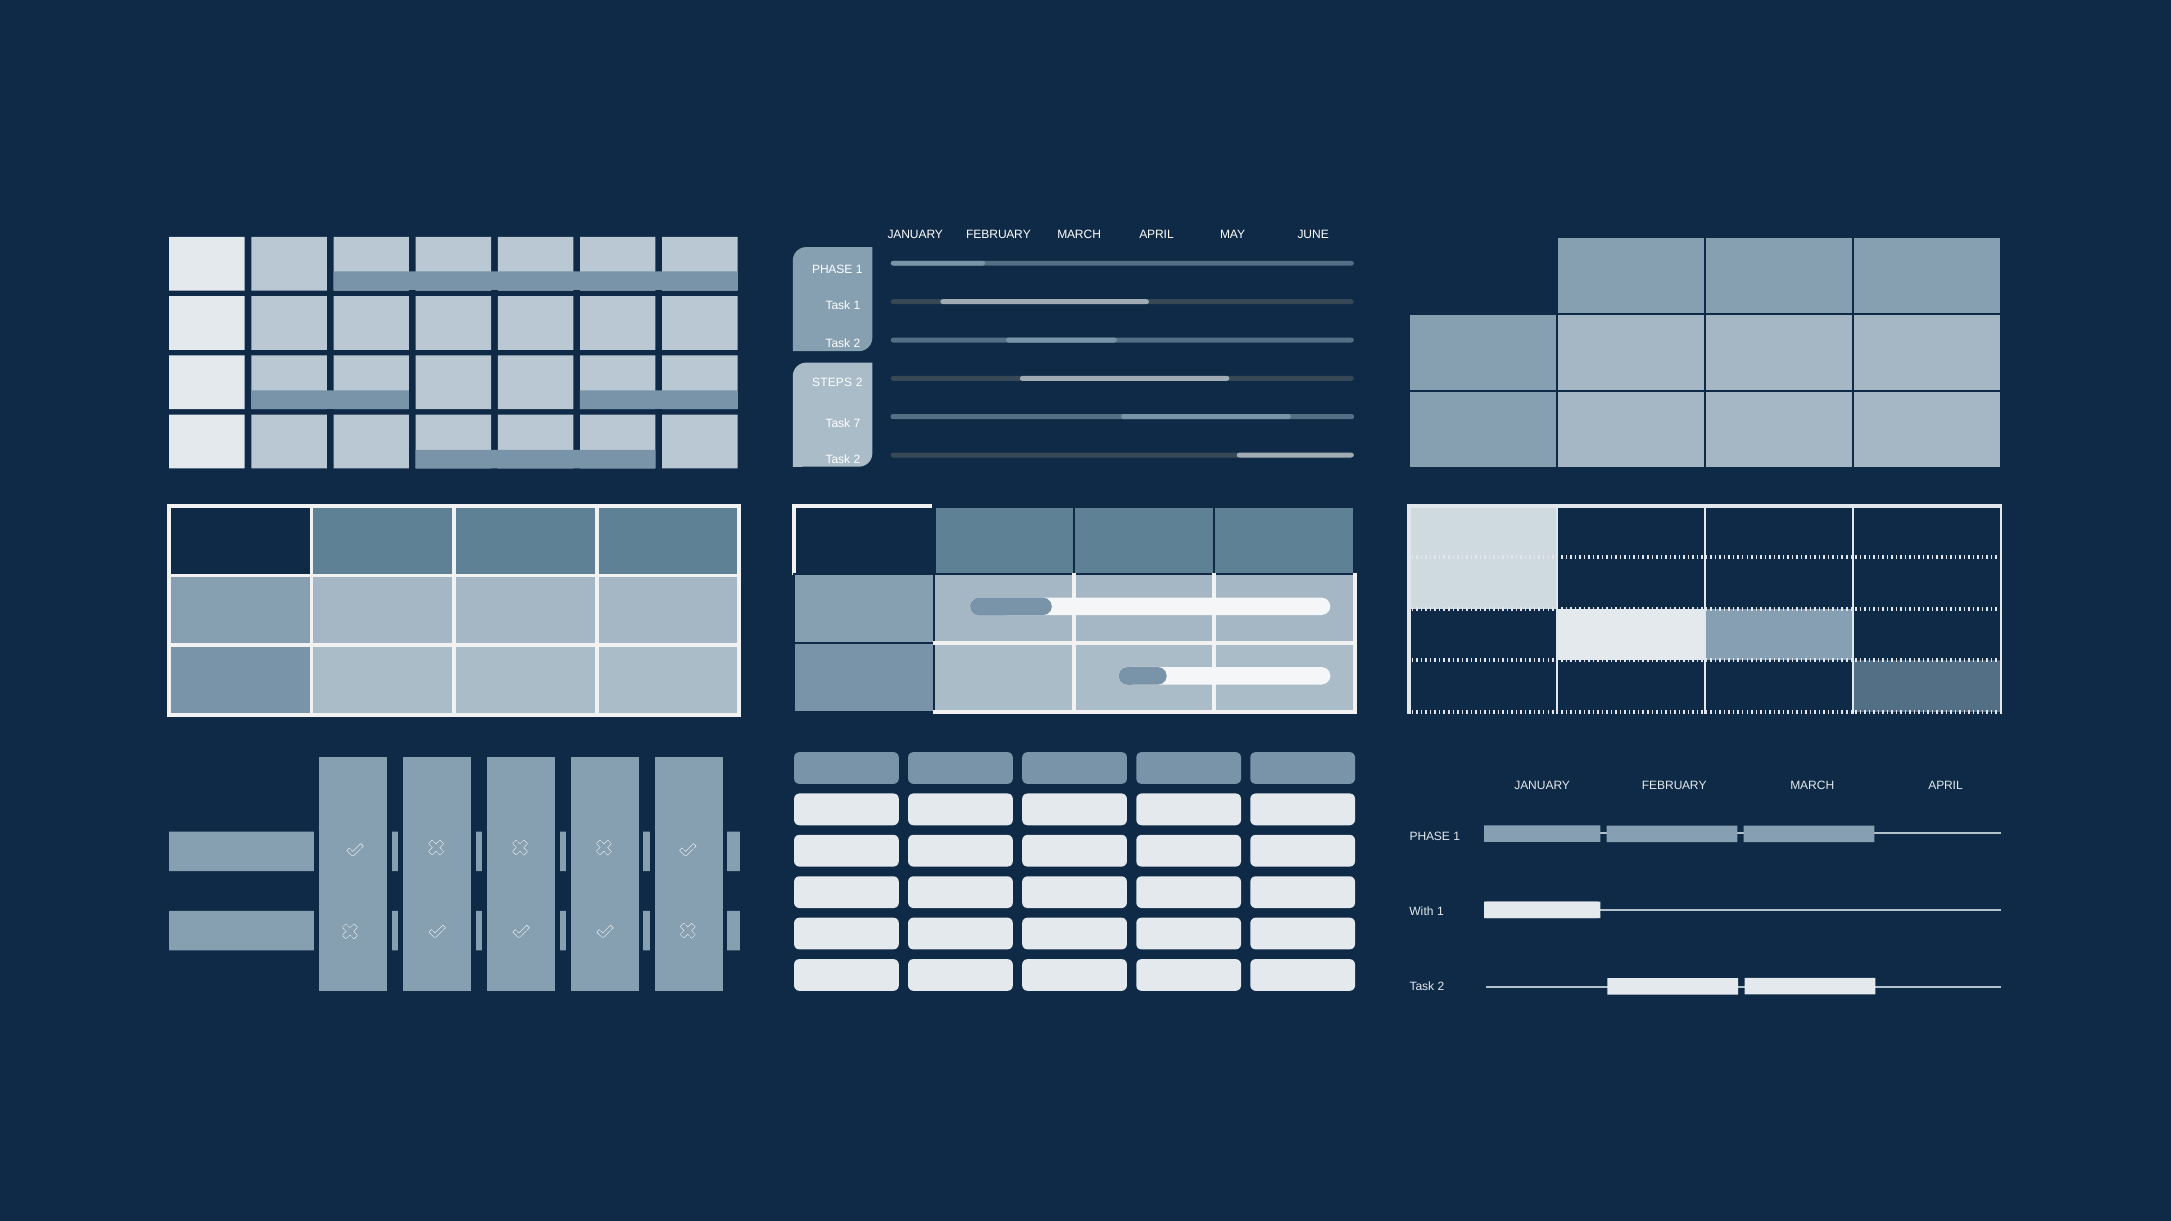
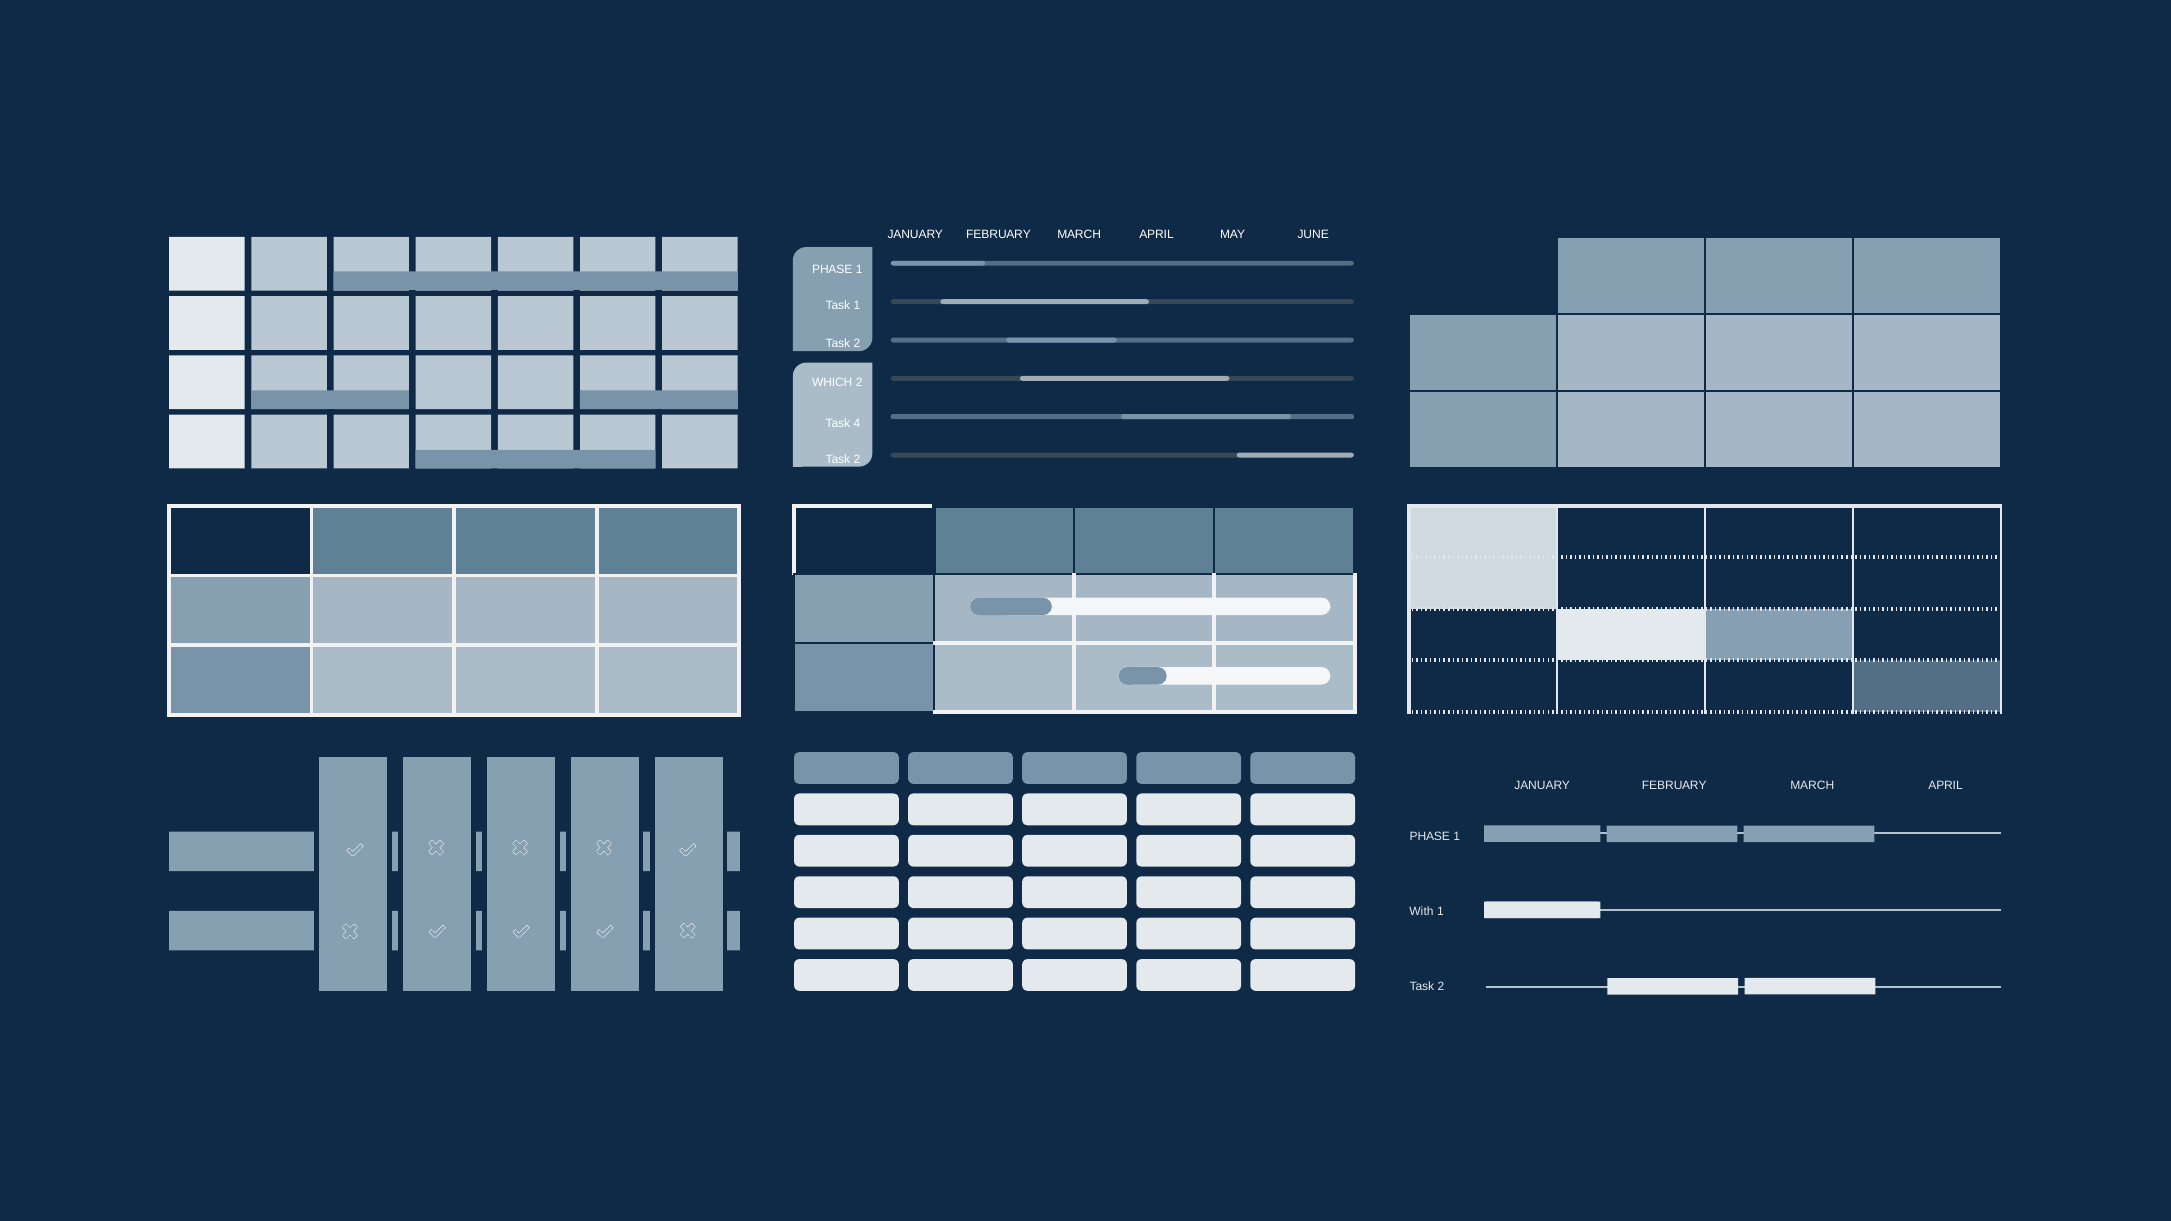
STEPS: STEPS -> WHICH (832, 383)
7: 7 -> 4 (857, 424)
